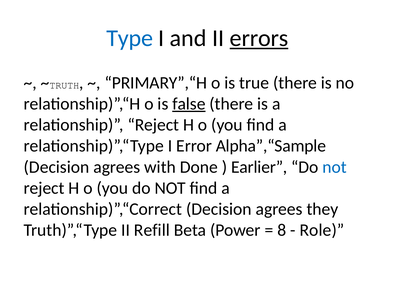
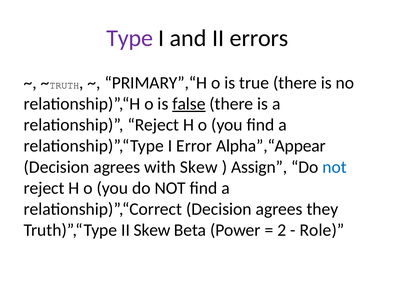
Type colour: blue -> purple (130, 38)
errors underline: present -> none (259, 38)
Alpha”,“Sample: Alpha”,“Sample -> Alpha”,“Appear (271, 146)
with Done: Done -> Skew (199, 167)
Earlier: Earlier -> Assign (259, 167)
II Refill: Refill -> Skew (152, 230)
8: 8 -> 2 (282, 230)
